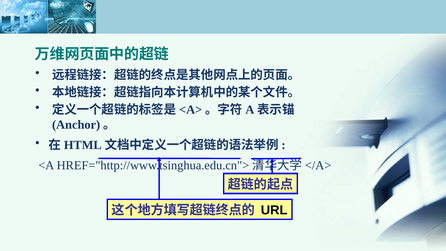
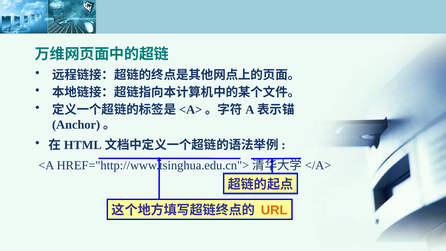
URL colour: black -> orange (274, 210)
